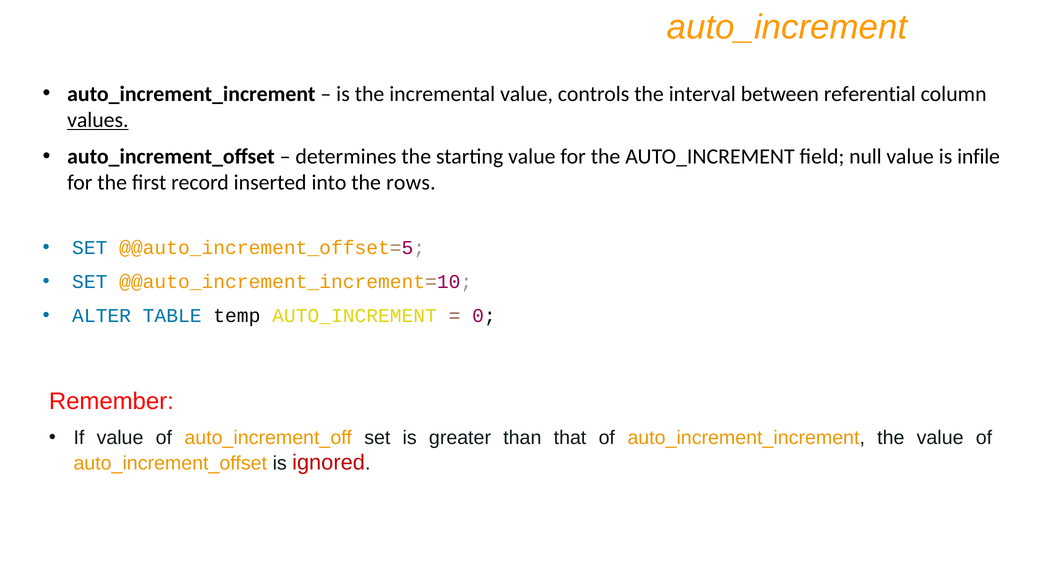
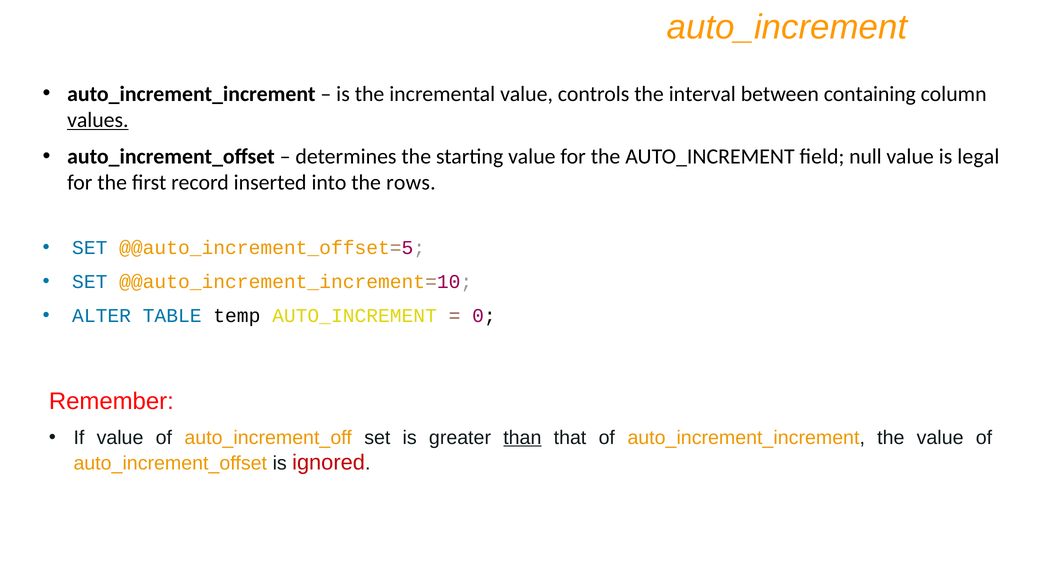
referential: referential -> containing (870, 94)
infile: infile -> legal (978, 157)
than underline: none -> present (522, 438)
